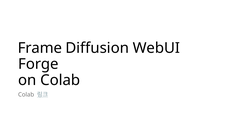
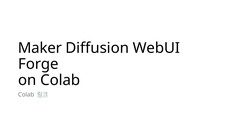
Frame: Frame -> Maker (40, 48)
